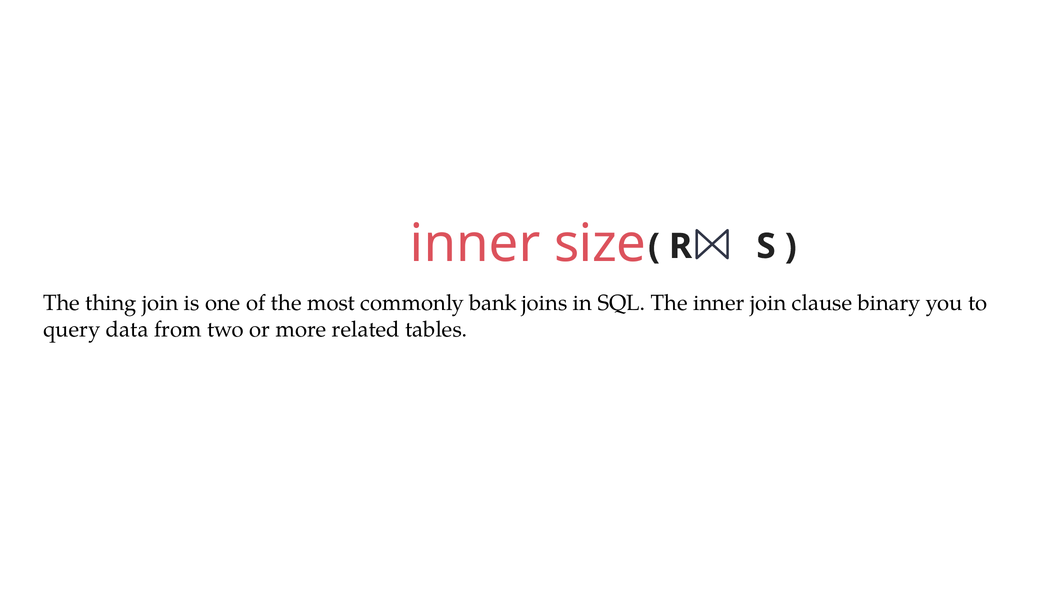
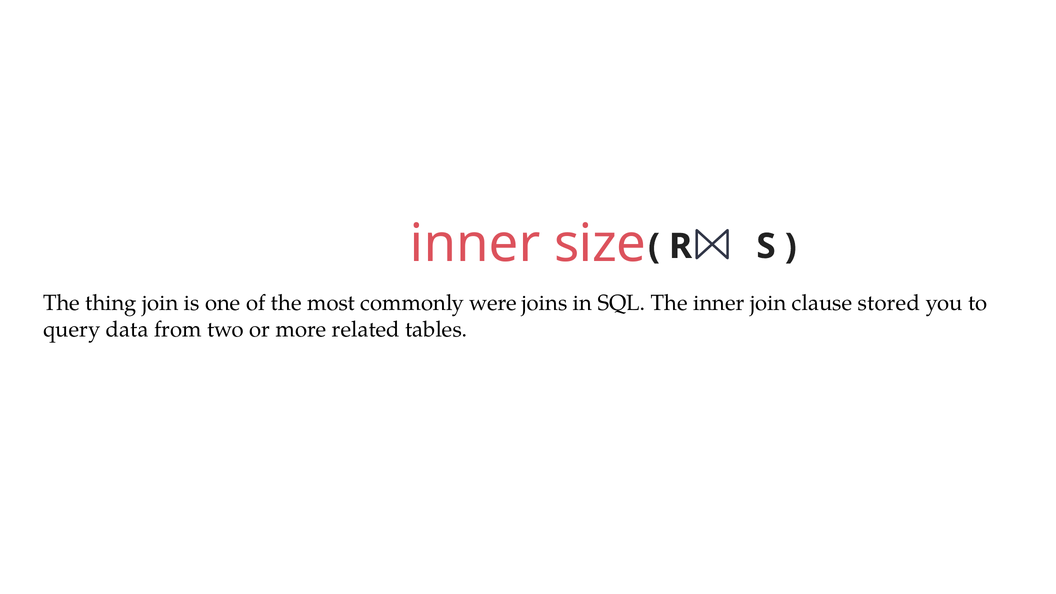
bank: bank -> were (493, 303)
binary: binary -> stored (889, 303)
